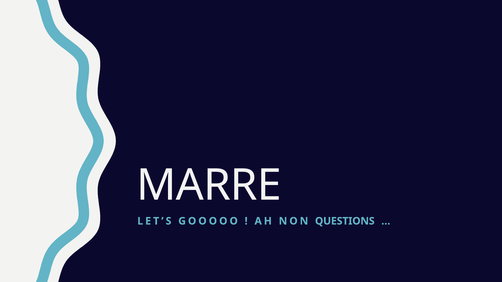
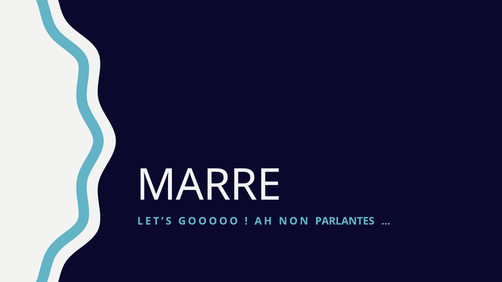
QUESTIONS: QUESTIONS -> PARLANTES (345, 221)
